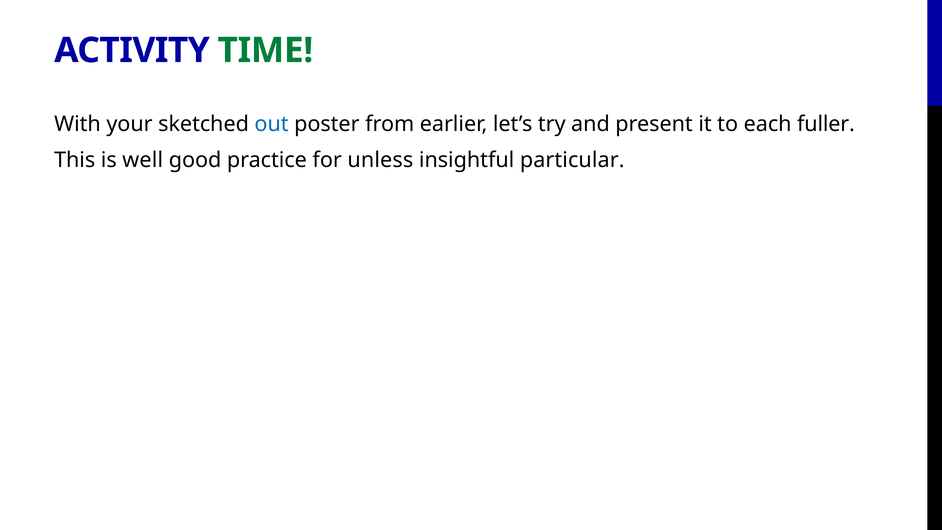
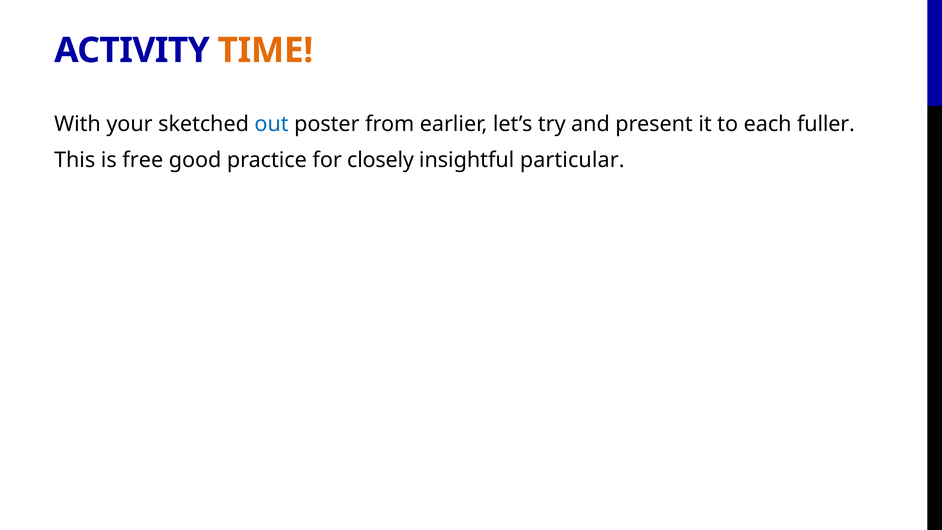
TIME colour: green -> orange (265, 50)
well: well -> free (143, 160)
unless: unless -> closely (381, 160)
